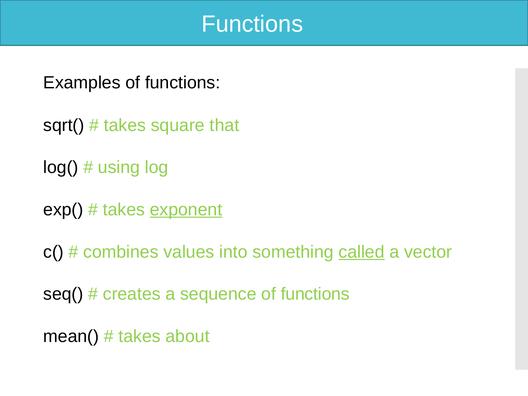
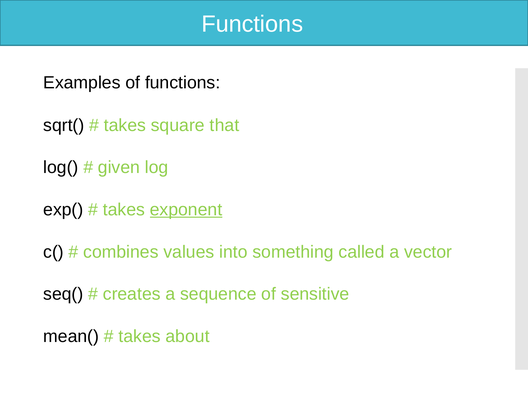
using: using -> given (119, 167)
called underline: present -> none (362, 252)
sequence of functions: functions -> sensitive (315, 294)
